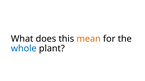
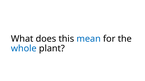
mean colour: orange -> blue (89, 39)
